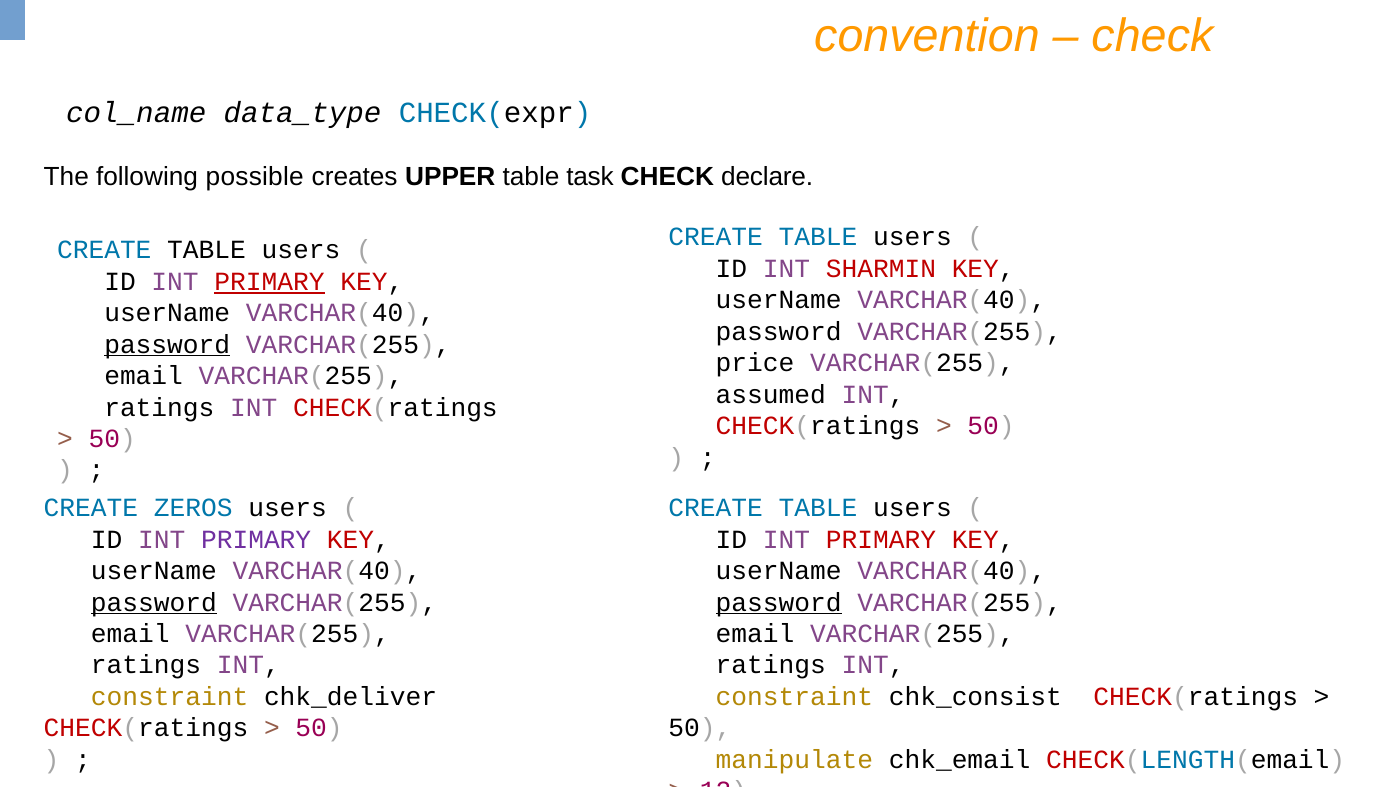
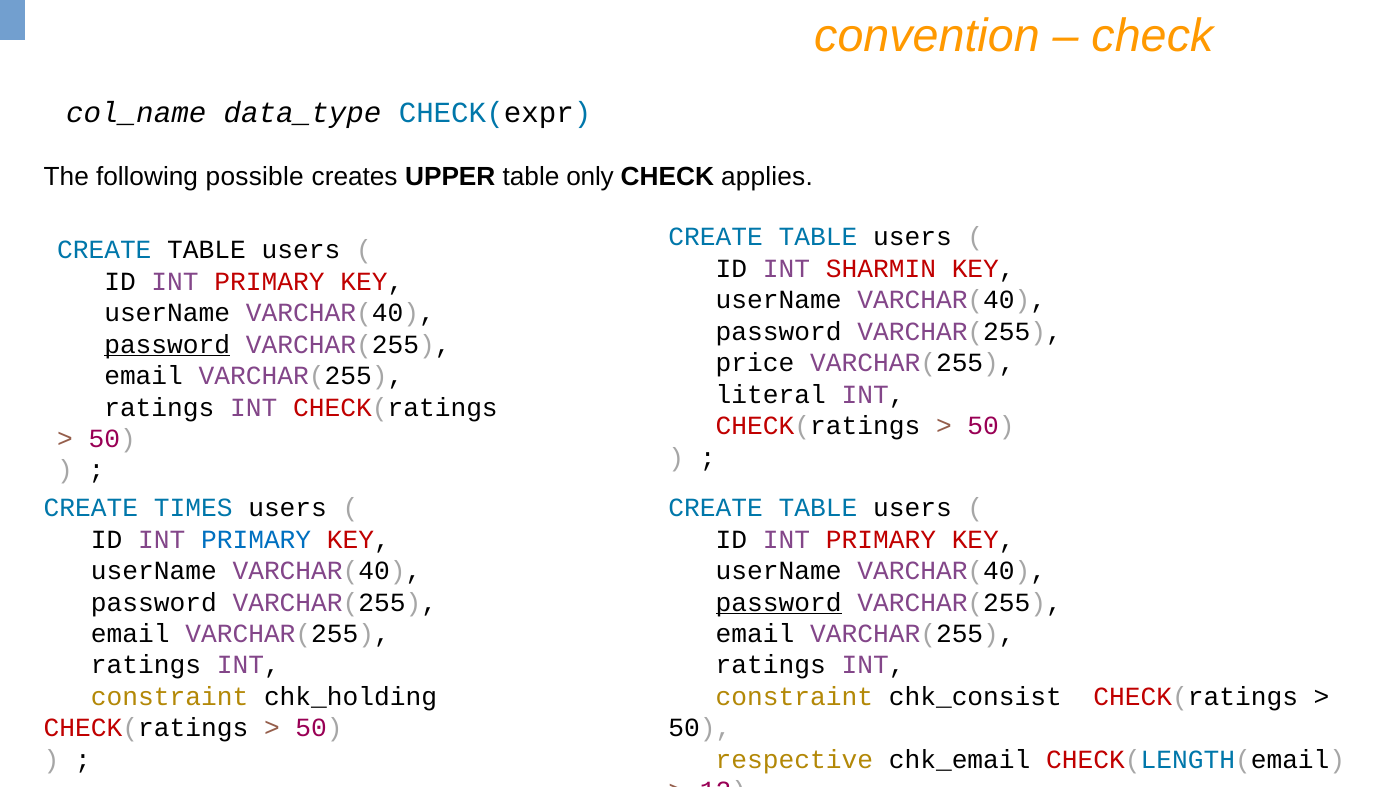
task: task -> only (590, 177)
declare: declare -> applies (767, 177)
PRIMARY underline: present -> none (270, 281)
assumed: assumed -> literal (771, 394)
ZEROS: ZEROS -> TIMES (193, 508)
PRIMARY colour: purple -> blue (256, 539)
password underline: present -> none (154, 602)
chk_deliver: chk_deliver -> chk_holding (351, 697)
manipulate: manipulate -> respective (794, 760)
